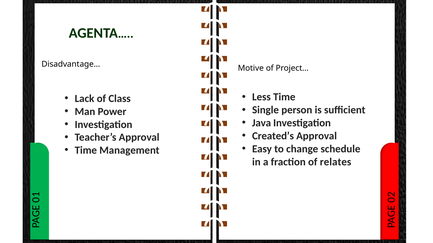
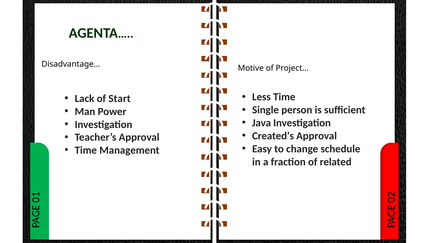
Class: Class -> Start (120, 99)
relates: relates -> related (336, 162)
